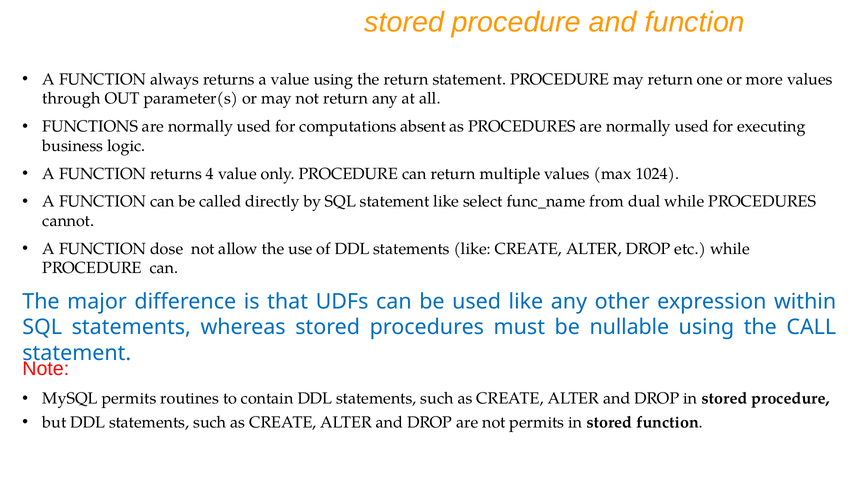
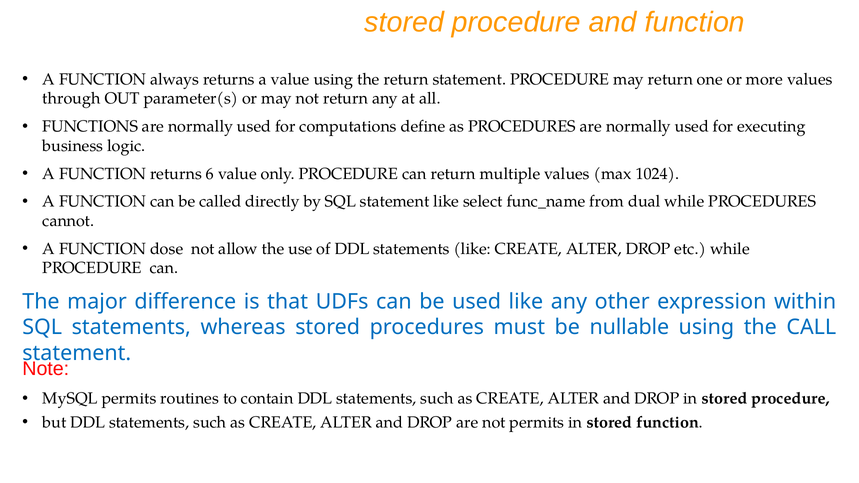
absent: absent -> define (423, 127)
4: 4 -> 6 (210, 174)
